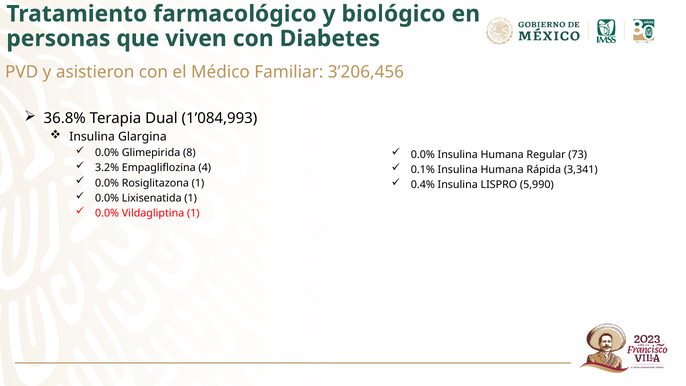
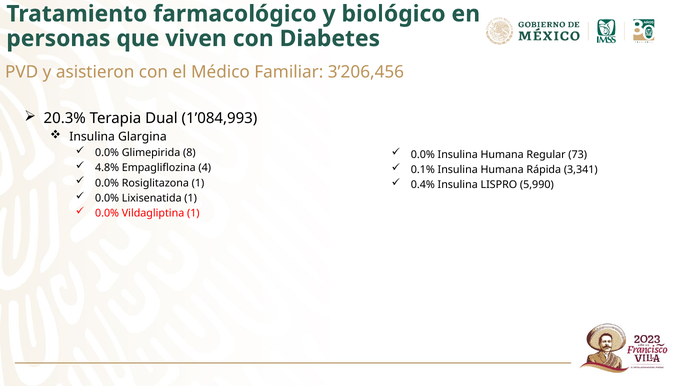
36.8%: 36.8% -> 20.3% (65, 118)
3.2%: 3.2% -> 4.8% (107, 168)
